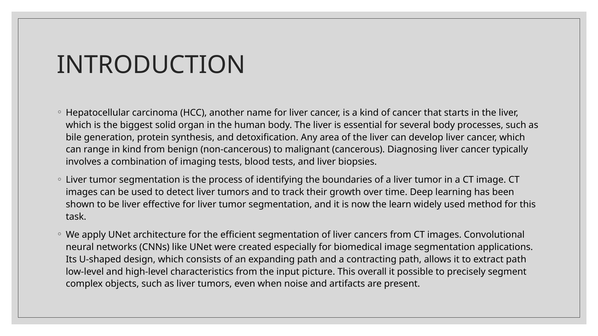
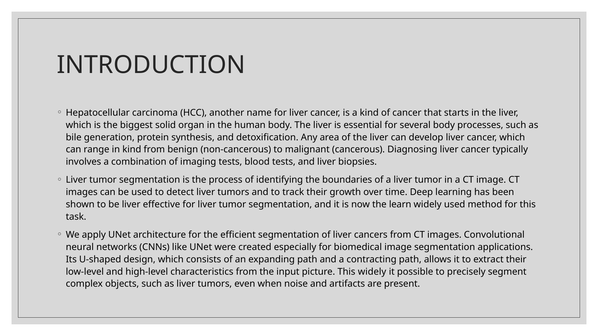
extract path: path -> their (516, 260)
This overall: overall -> widely (372, 272)
